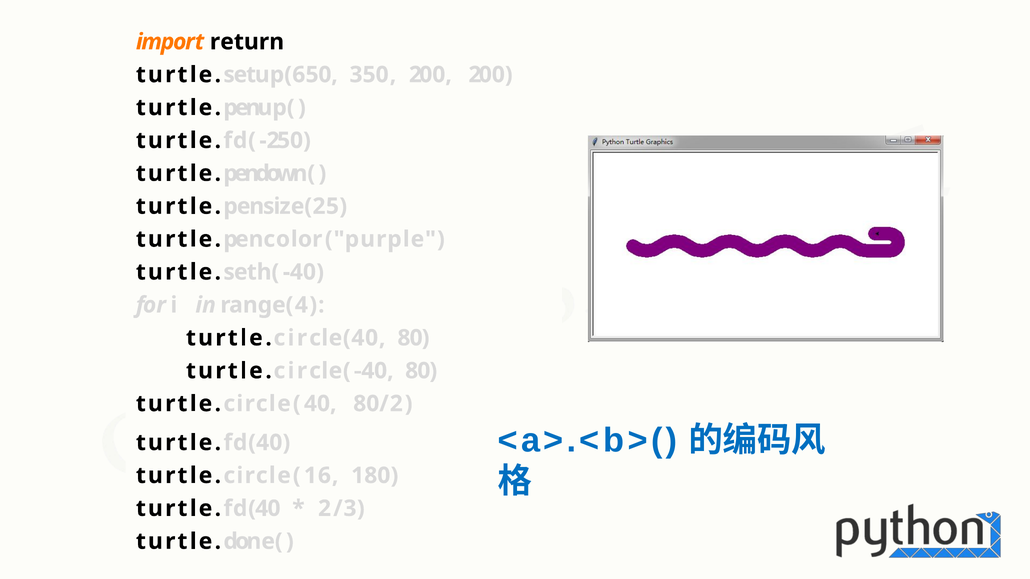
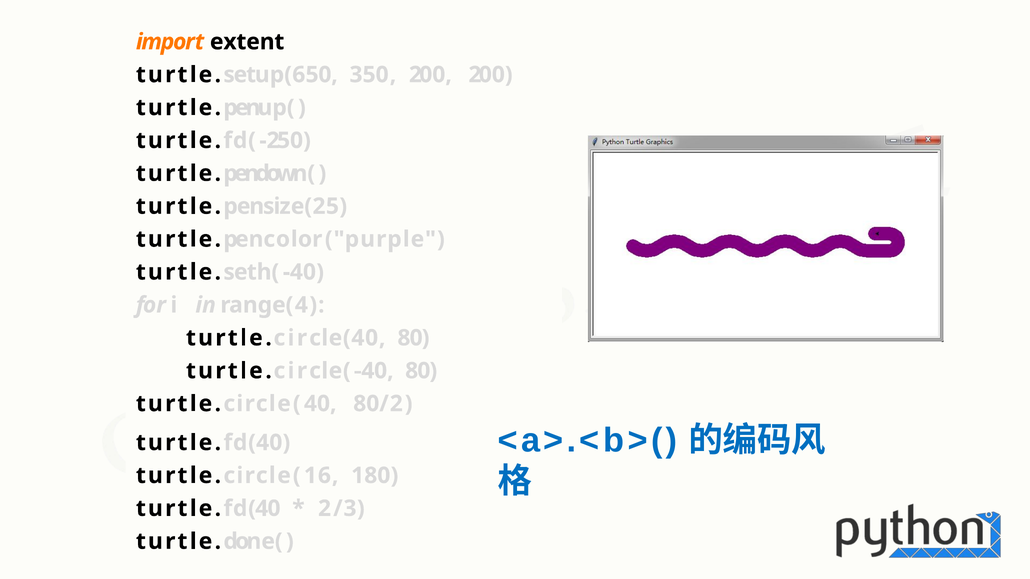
return: return -> extent (247, 42)
